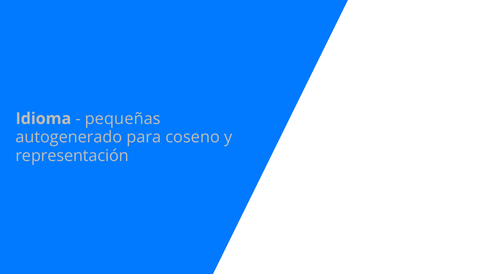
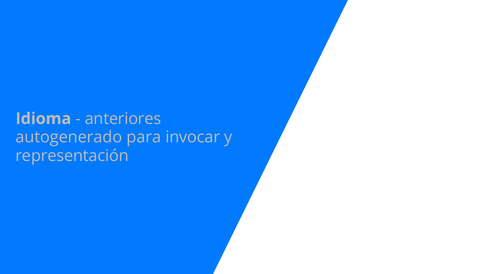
pequeñas: pequeñas -> anteriores (123, 119)
coseno: coseno -> invocar (193, 137)
